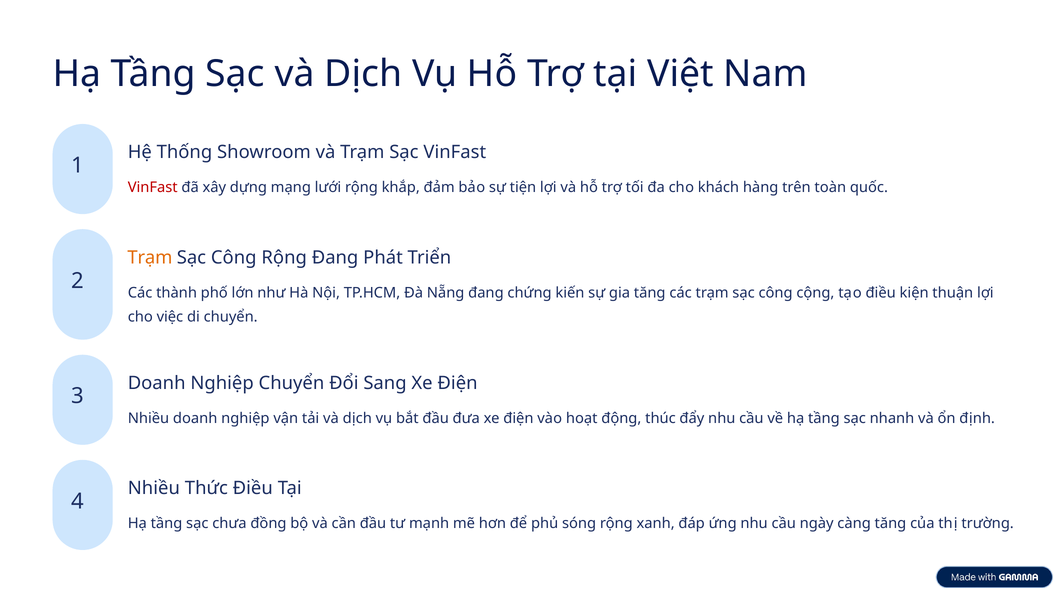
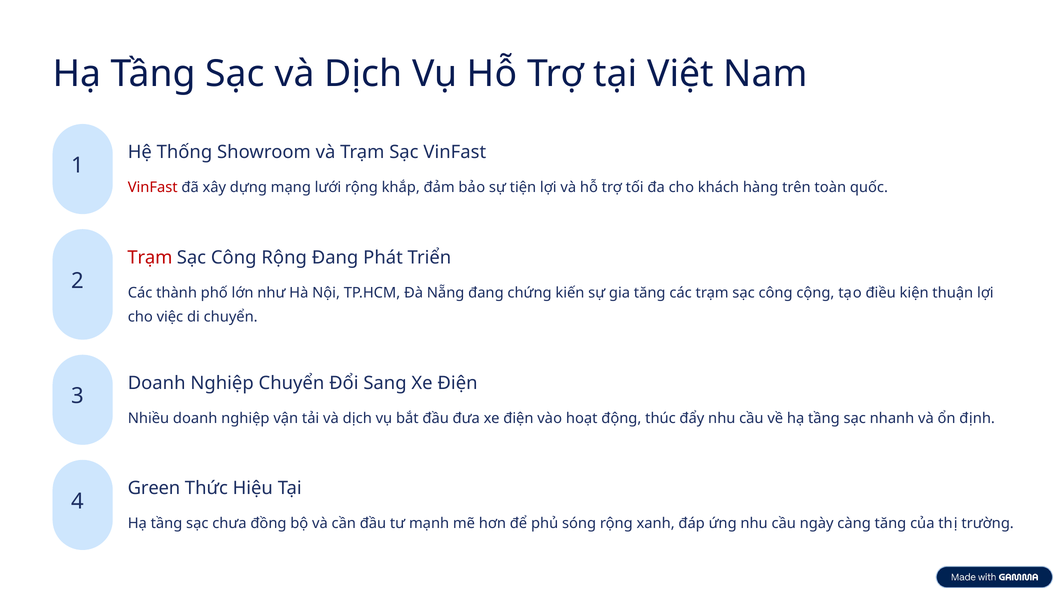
Trạm colour: orange -> red (150, 258)
Nhiều: Nhiều -> Green (154, 488)
Thức Điều: Điều -> Hiệu (253, 488)
